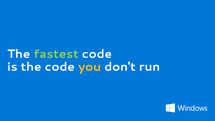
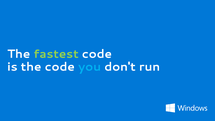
you colour: yellow -> light blue (90, 67)
